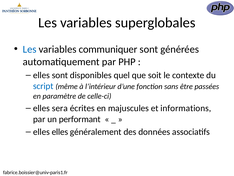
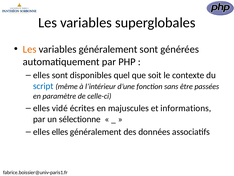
Les colour: blue -> orange (30, 49)
variables communiquer: communiquer -> généralement (108, 49)
sera: sera -> vidé (60, 108)
performant: performant -> sélectionne (80, 119)
